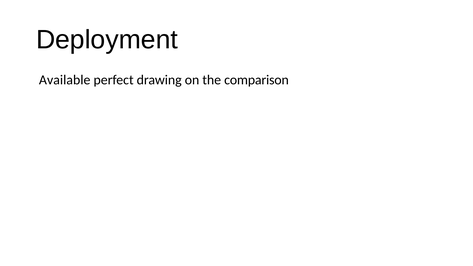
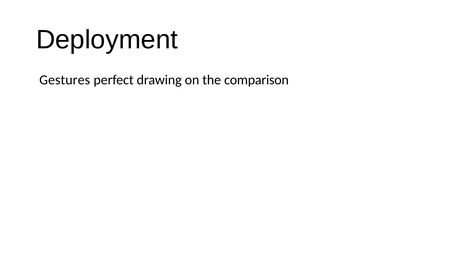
Available: Available -> Gestures (65, 80)
